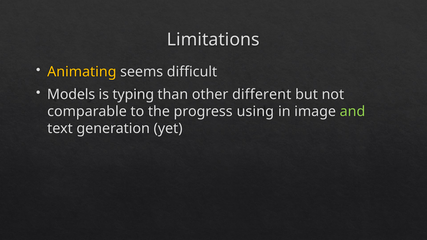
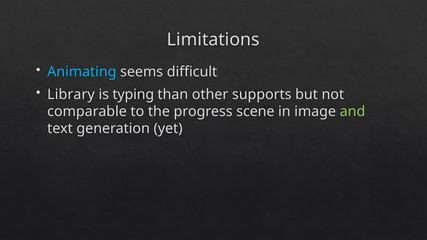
Animating colour: yellow -> light blue (82, 72)
Models: Models -> Library (71, 94)
different: different -> supports (262, 94)
using: using -> scene (255, 111)
